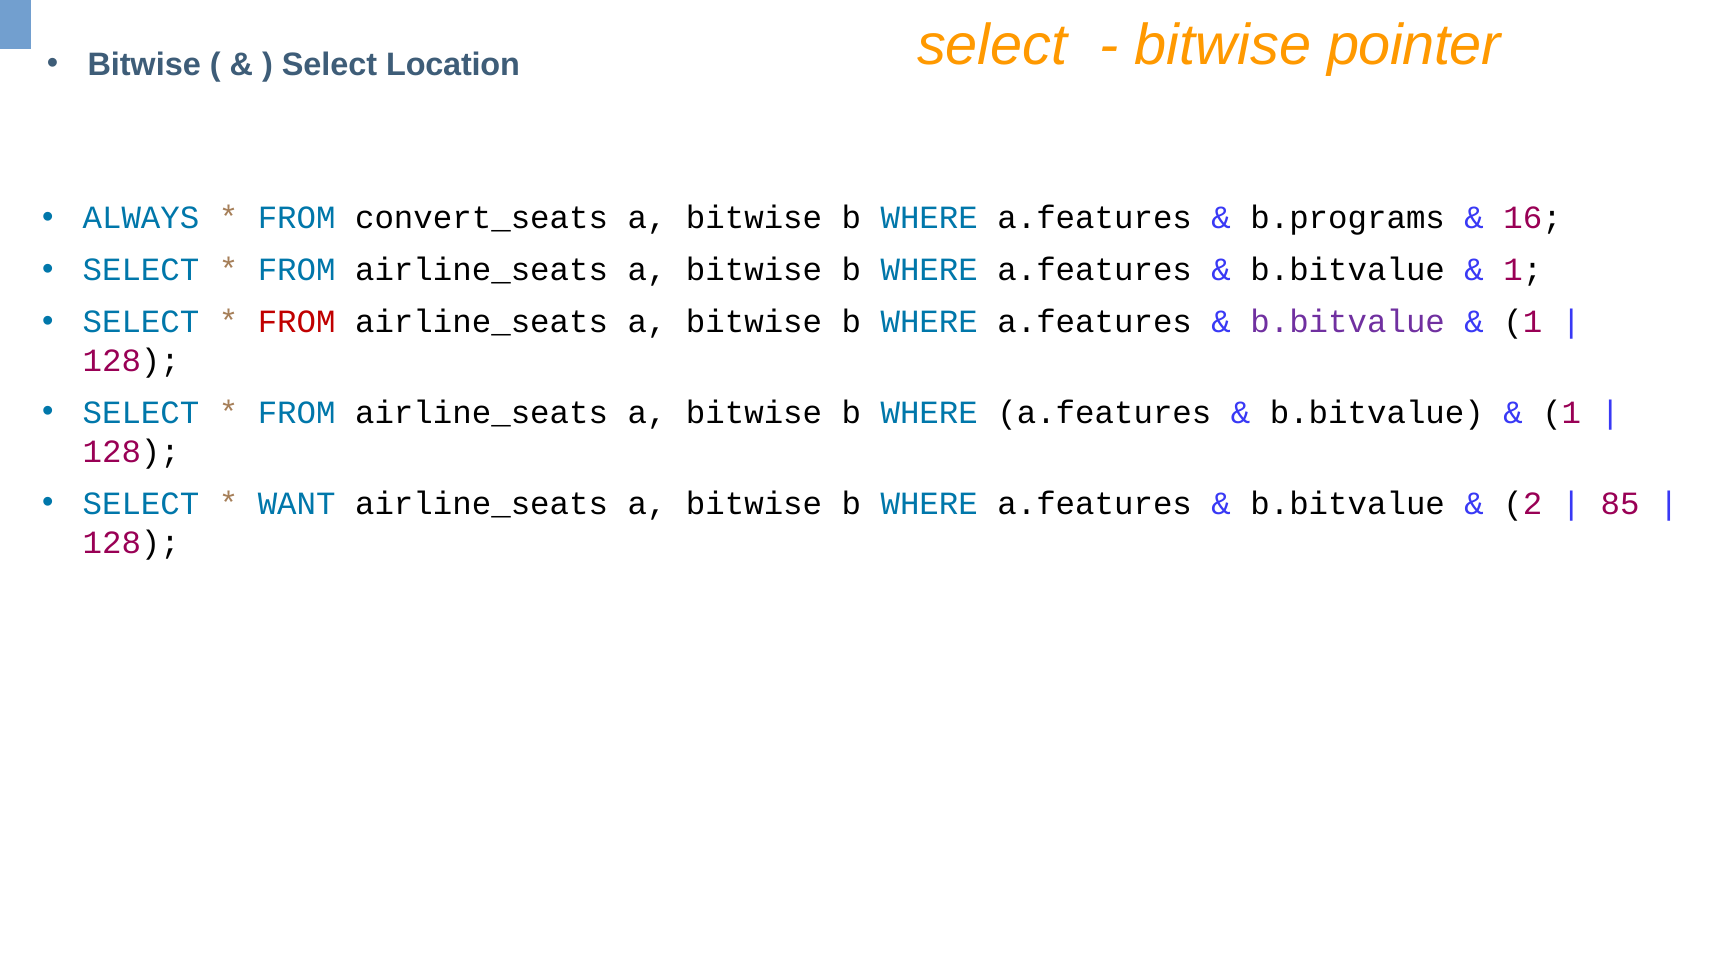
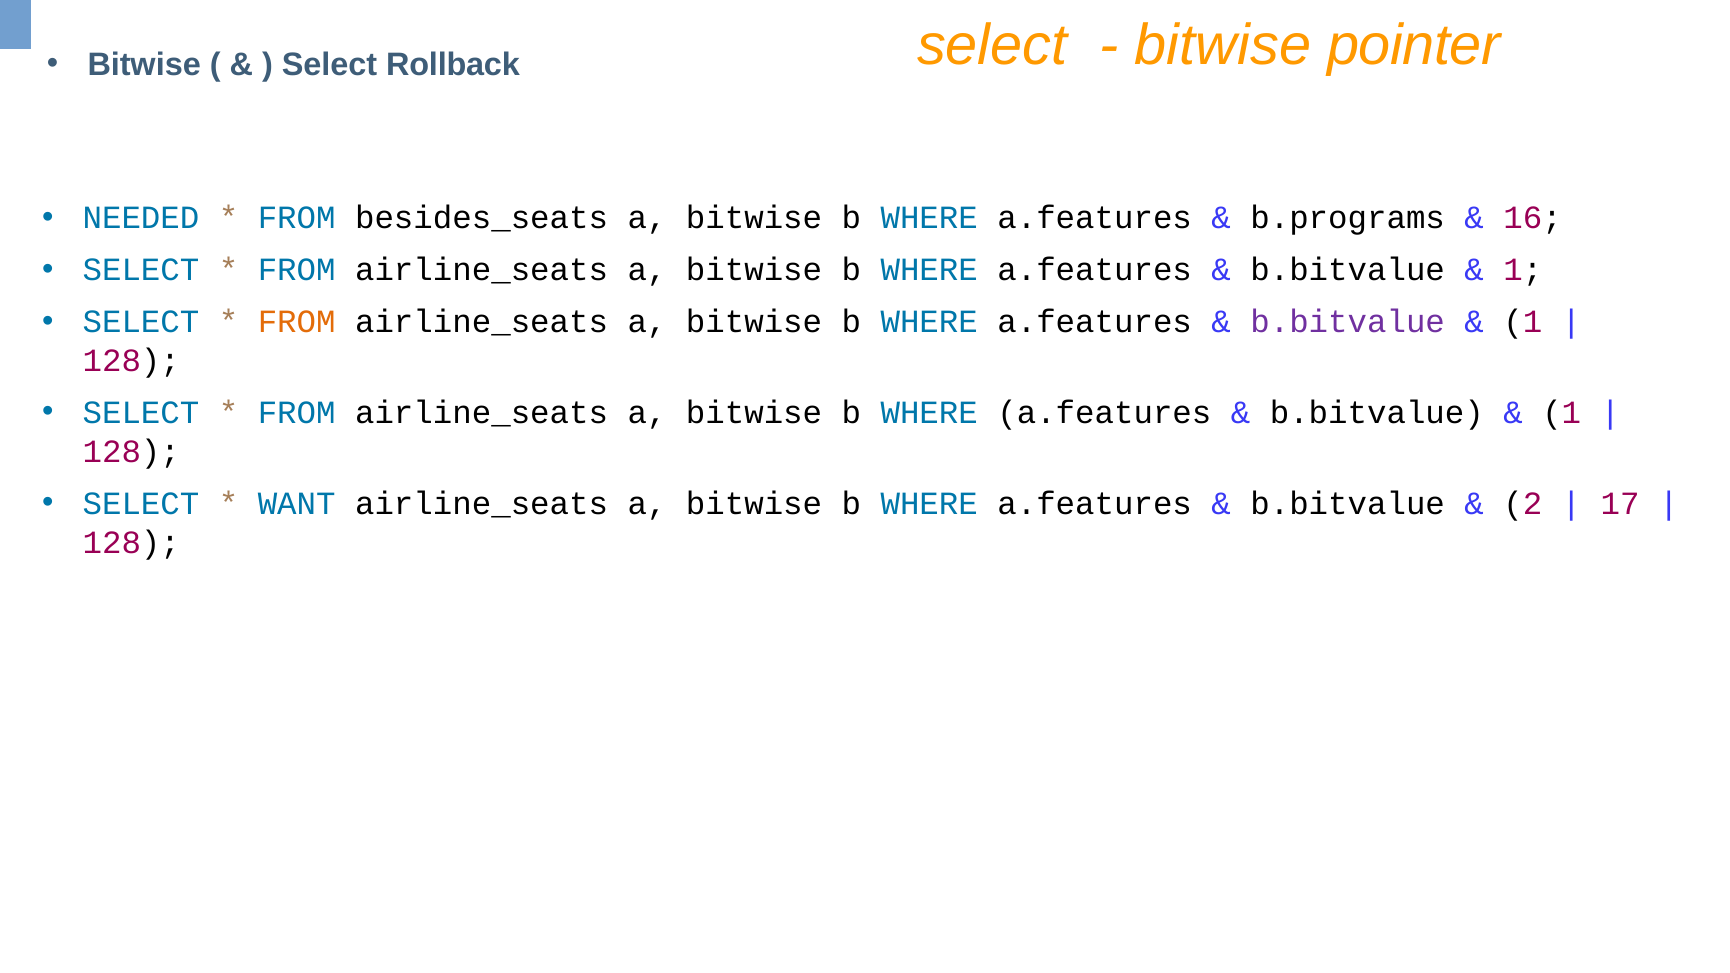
Location: Location -> Rollback (453, 65)
ALWAYS: ALWAYS -> NEEDED (141, 218)
convert_seats: convert_seats -> besides_seats (482, 218)
FROM colour: red -> orange (297, 322)
85: 85 -> 17 (1620, 504)
